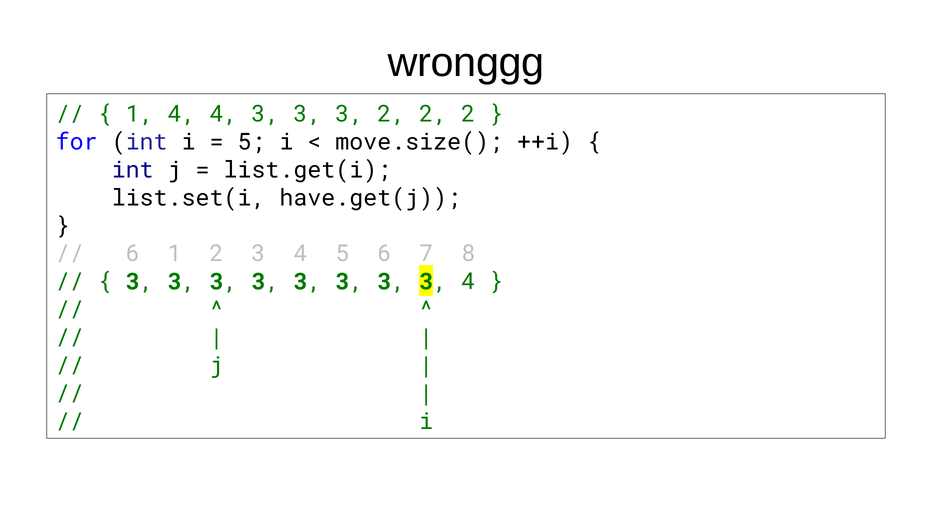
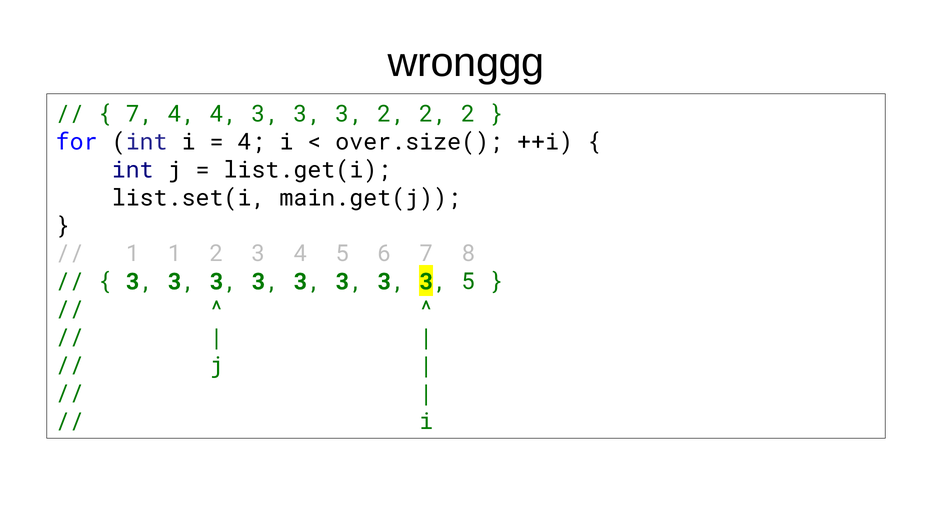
1: 1 -> 7 (140, 114)
5: 5 -> 4 (251, 142)
move.size(: move.size( -> over.size( (419, 142)
have.get(j: have.get(j -> main.get(j (370, 198)
6: 6 -> 1 (133, 254)
3 3 4: 4 -> 5 (468, 282)
